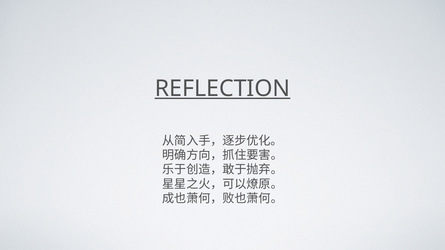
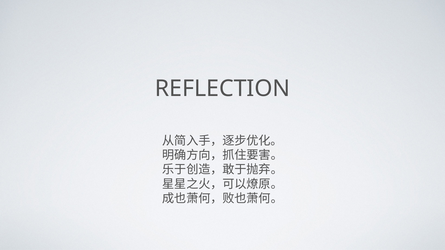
REFLECTION underline: present -> none (223, 89)
